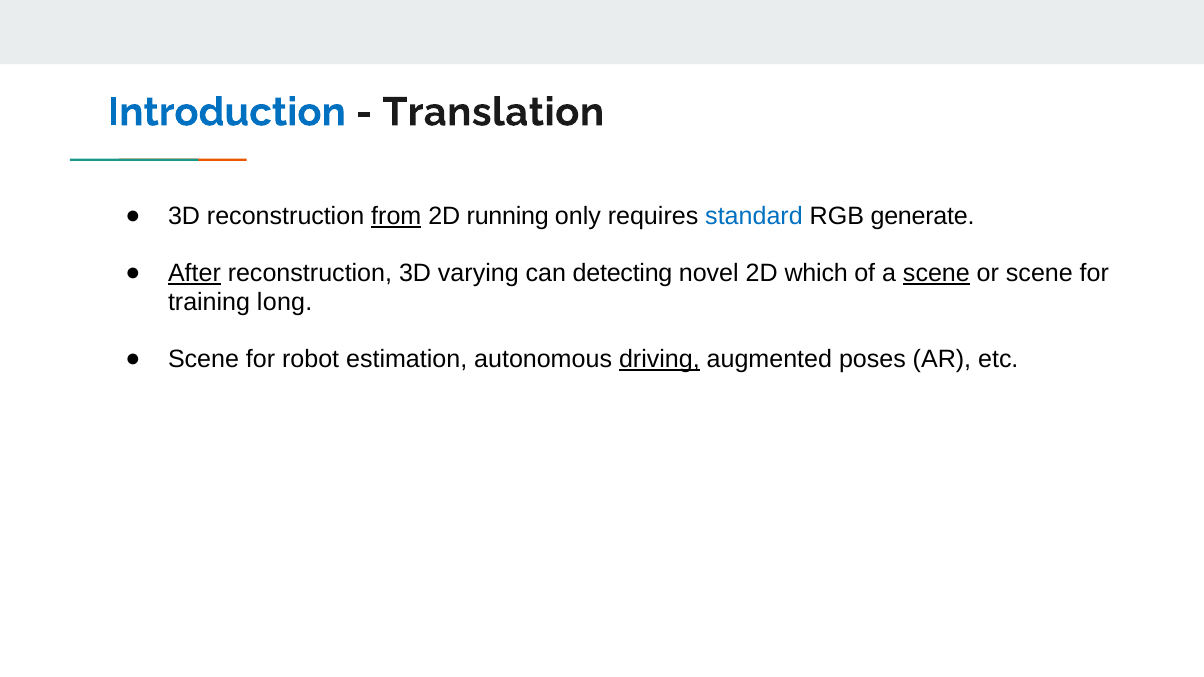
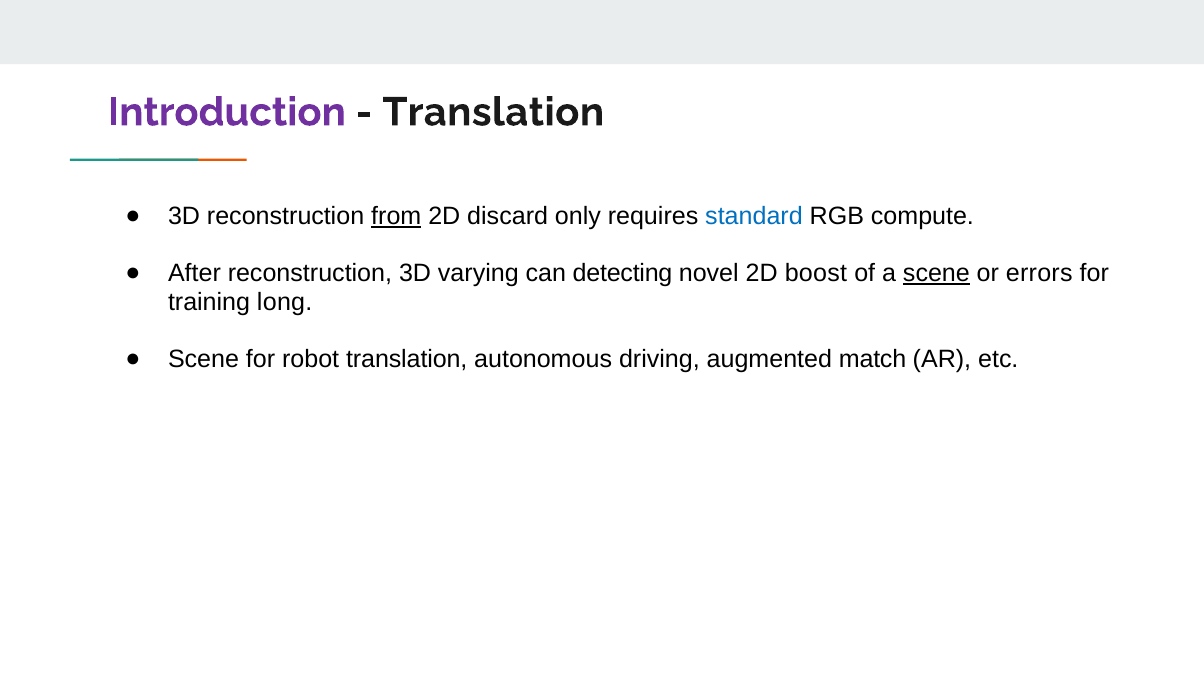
Introduction colour: blue -> purple (227, 112)
running: running -> discard (508, 216)
generate: generate -> compute (922, 216)
After underline: present -> none (194, 274)
which: which -> boost (816, 274)
or scene: scene -> errors (1039, 274)
robot estimation: estimation -> translation (407, 359)
driving underline: present -> none (659, 359)
poses: poses -> match (873, 359)
